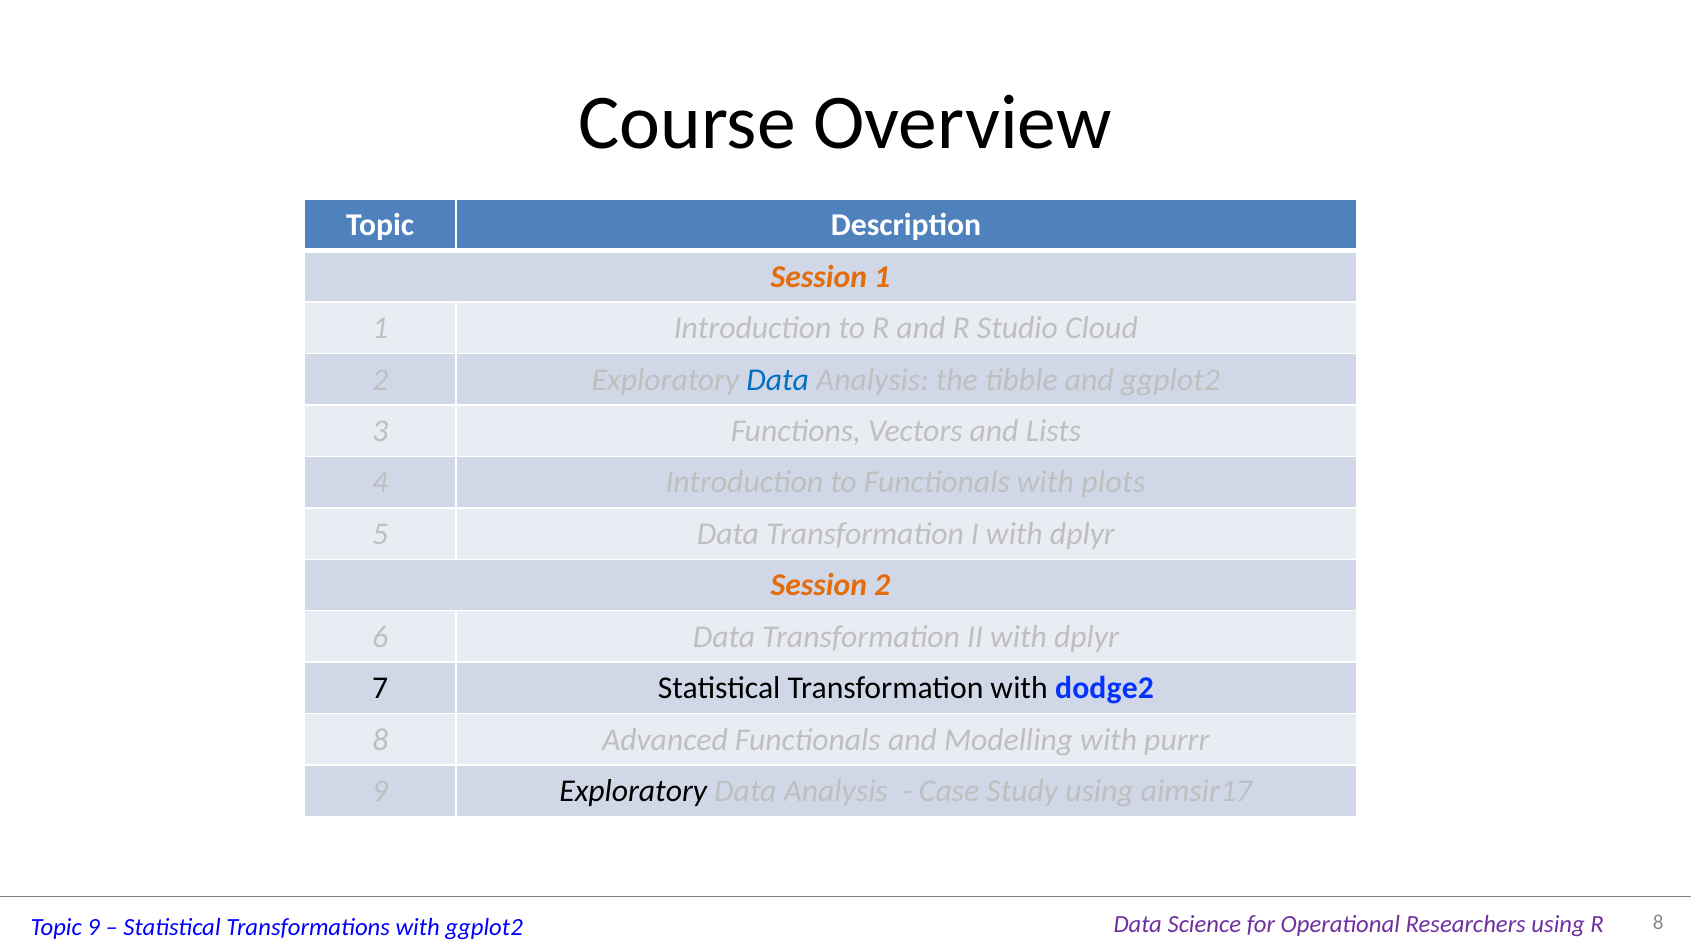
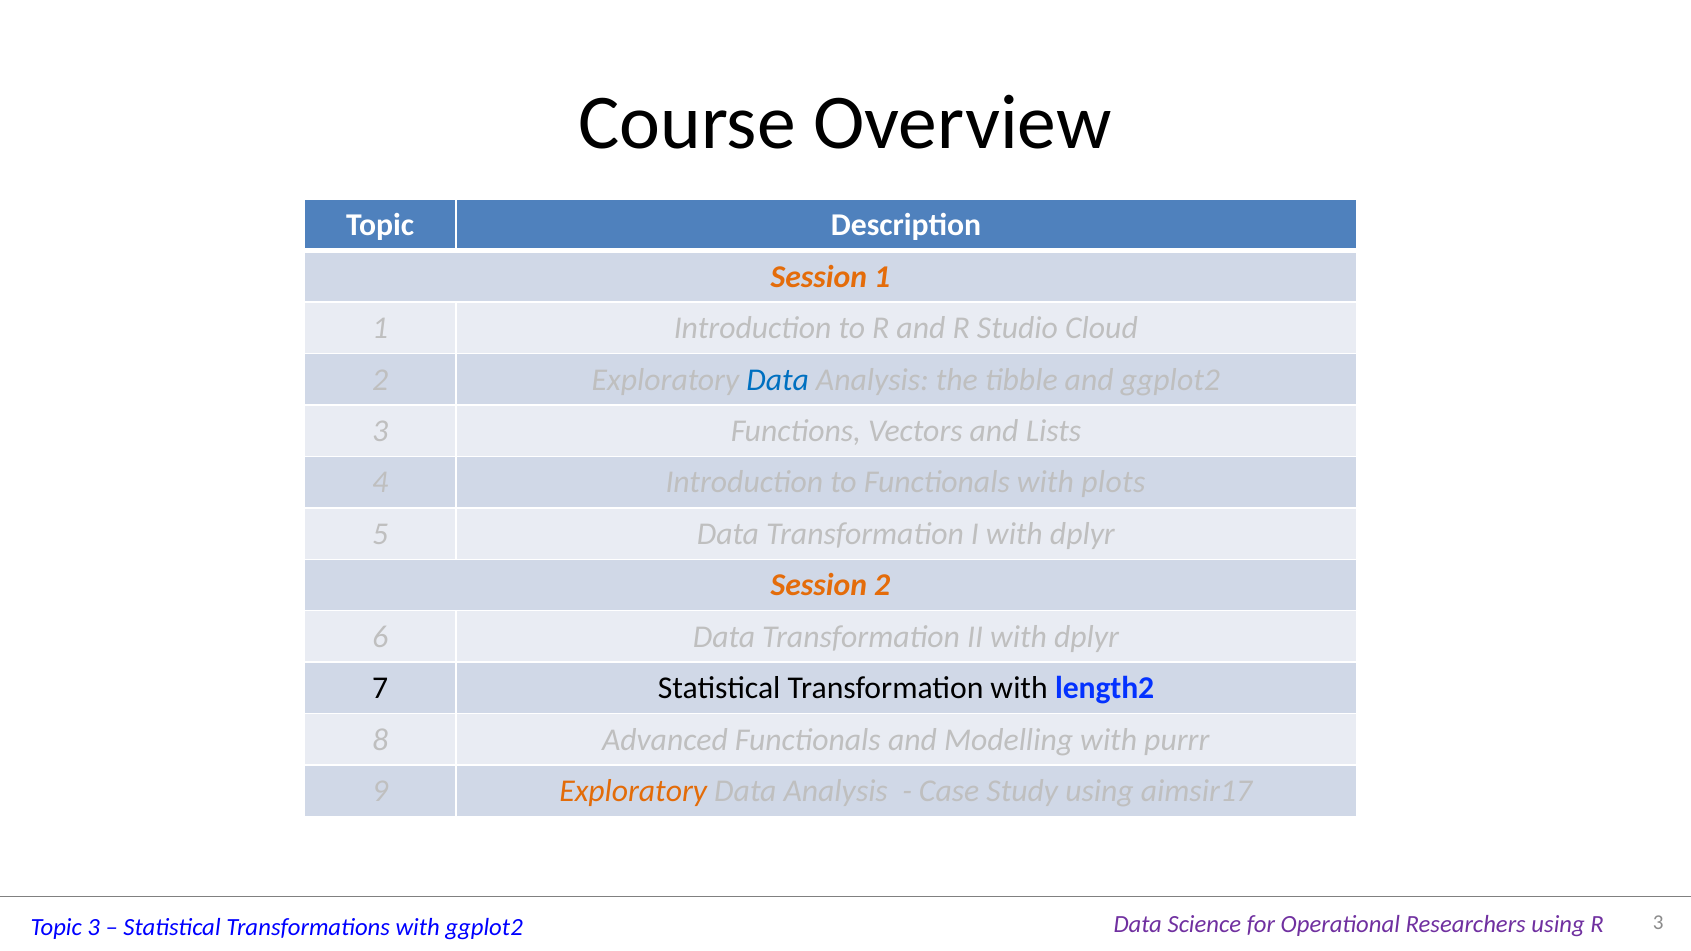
dodge2: dodge2 -> length2 (1105, 688)
Exploratory colour: black -> orange (633, 791)
Topic 9: 9 -> 3 (94, 927)
R 8: 8 -> 3 (1658, 923)
